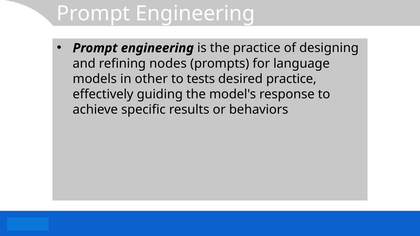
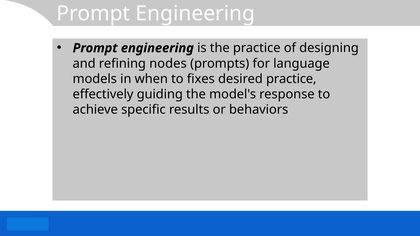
other: other -> when (151, 79)
tests: tests -> fixes (201, 79)
